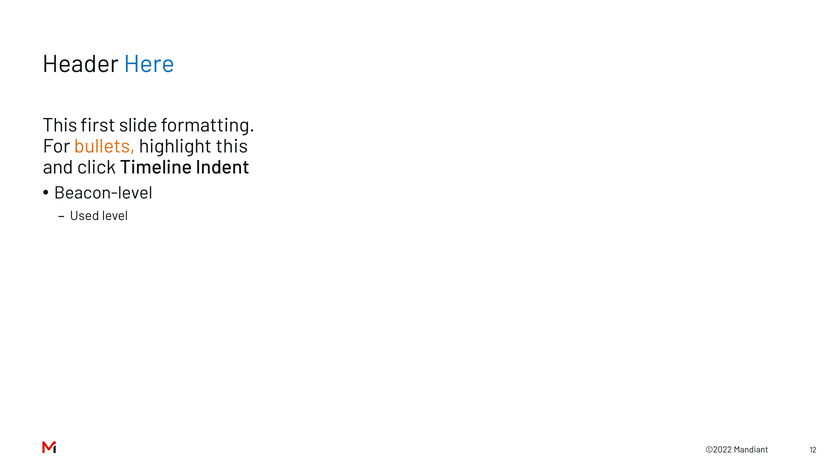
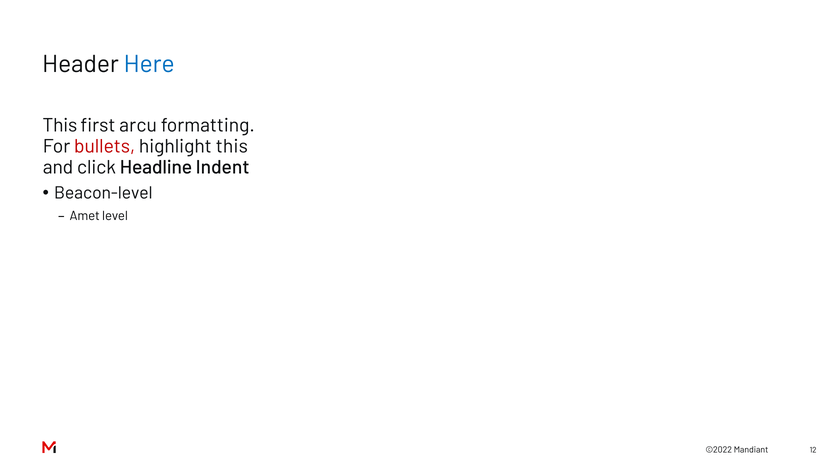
slide: slide -> arcu (138, 125)
bullets colour: orange -> red (105, 146)
Timeline: Timeline -> Headline (156, 167)
Used: Used -> Amet (85, 216)
